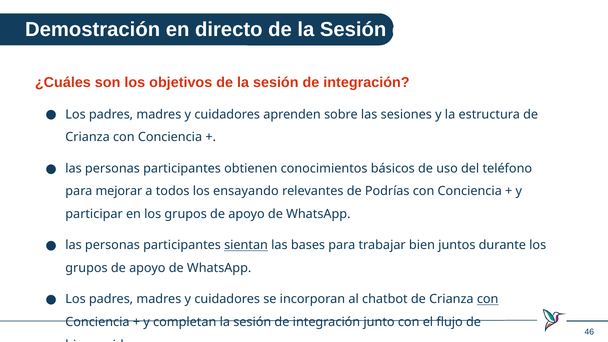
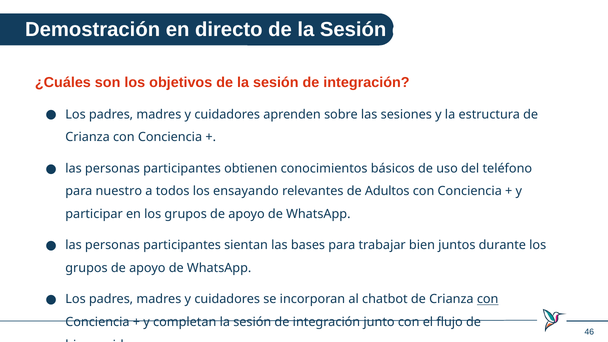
mejorar: mejorar -> nuestro (119, 191)
Podrías: Podrías -> Adultos (387, 191)
sientan underline: present -> none (246, 245)
